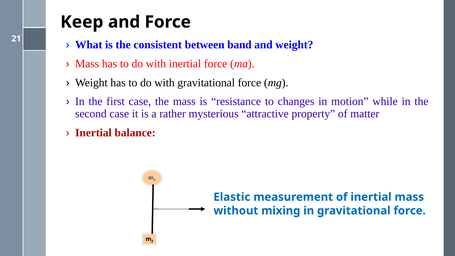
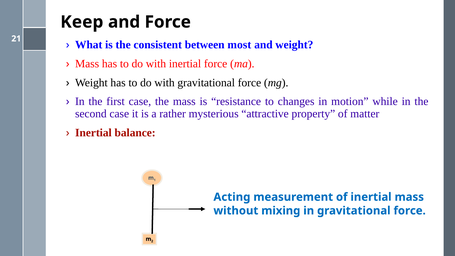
band: band -> most (239, 45)
Elastic: Elastic -> Acting (232, 197)
